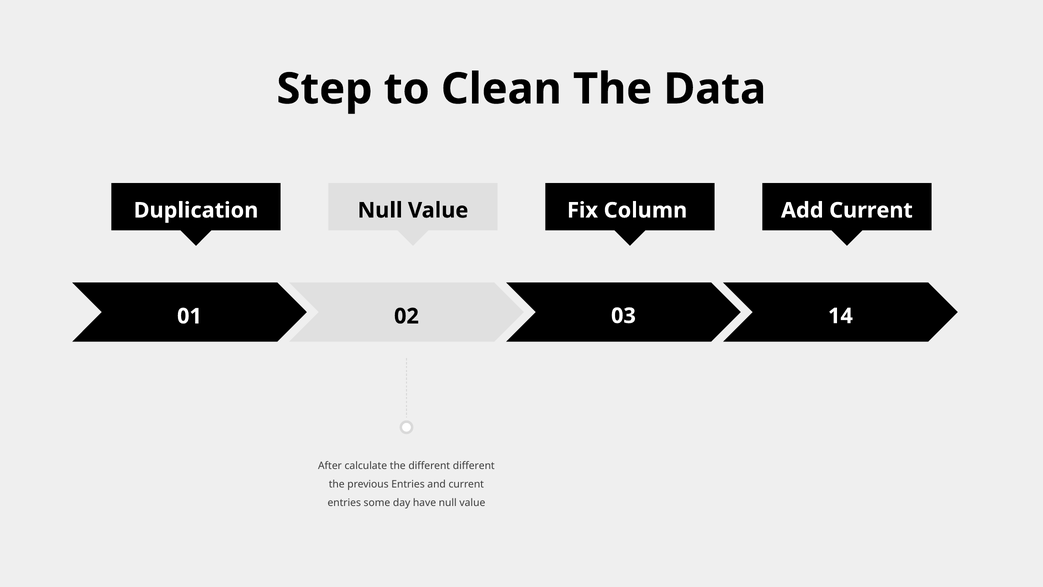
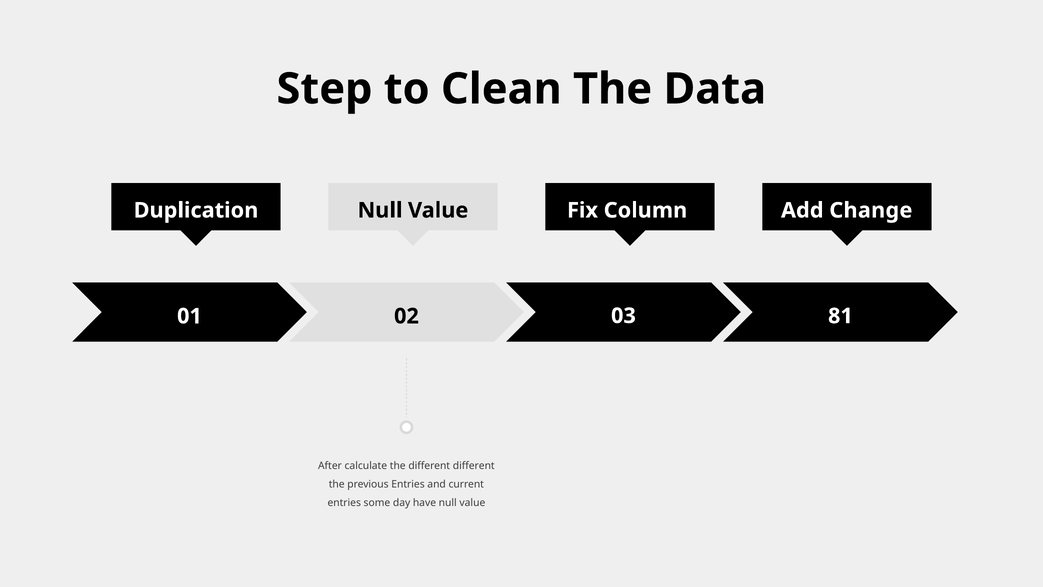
Add Current: Current -> Change (871, 210)
14: 14 -> 81 (840, 316)
